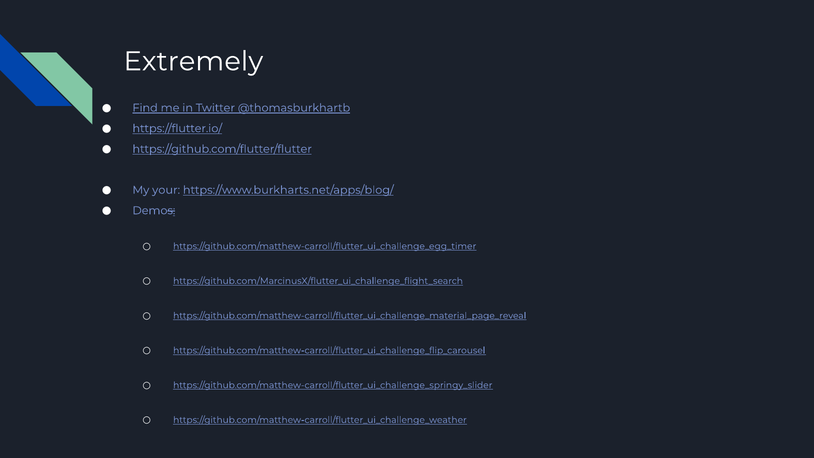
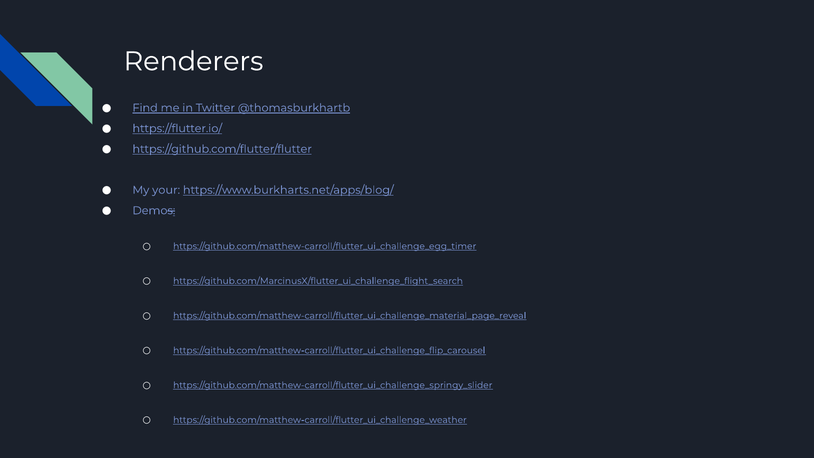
Extremely: Extremely -> Renderers (194, 61)
